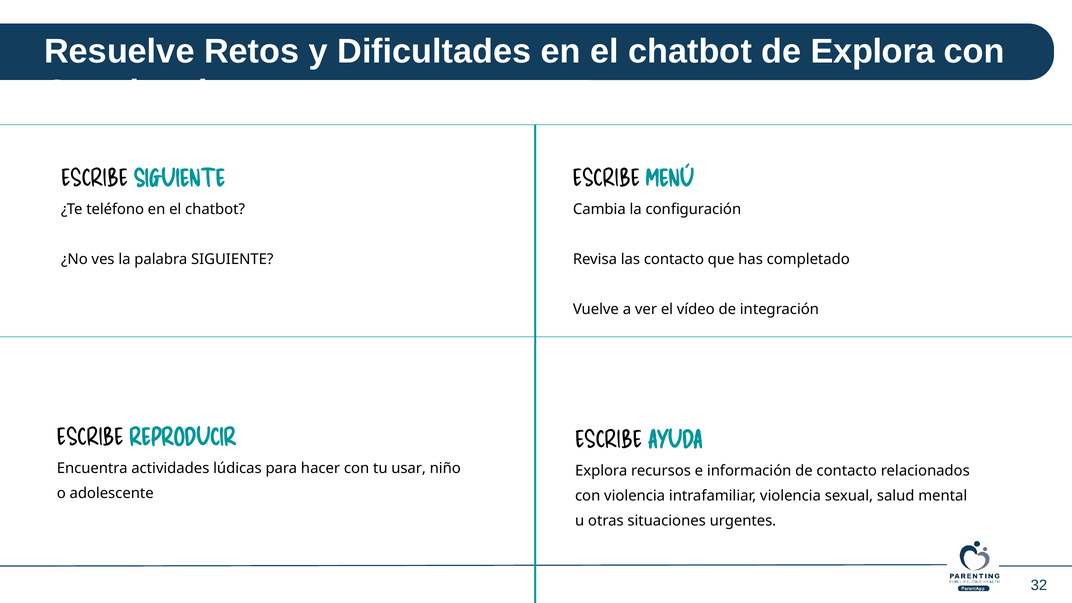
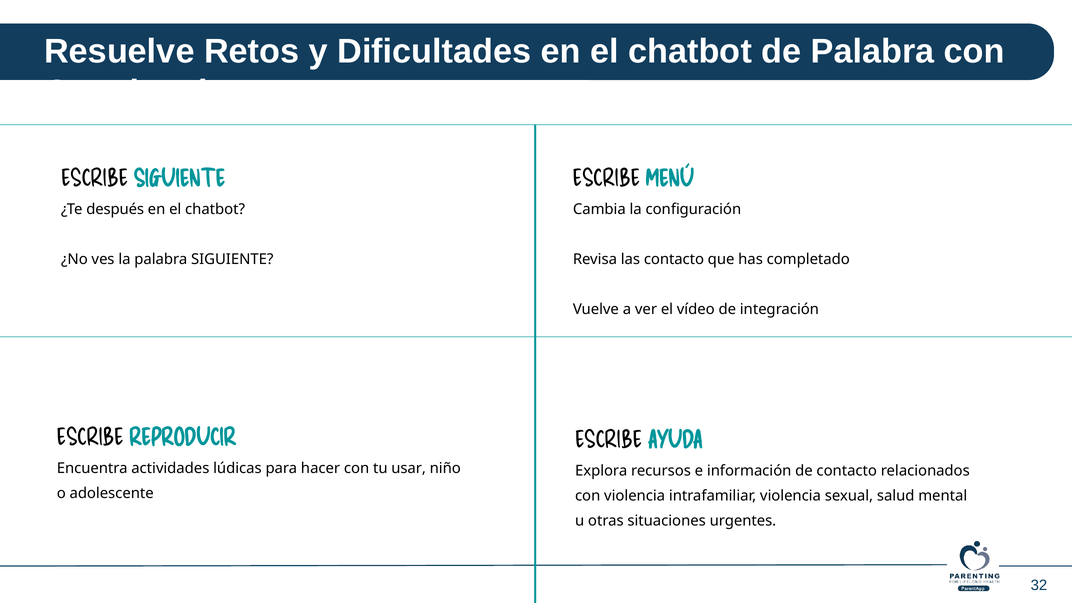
de Explora: Explora -> Palabra (873, 51)
teléfono: teléfono -> después (115, 209)
